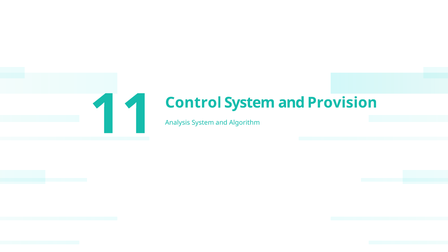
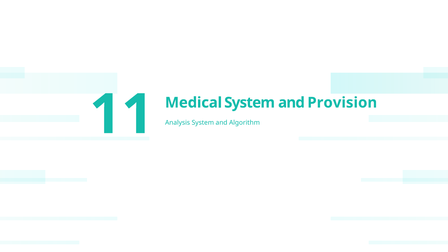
Control: Control -> Medical (194, 103)
